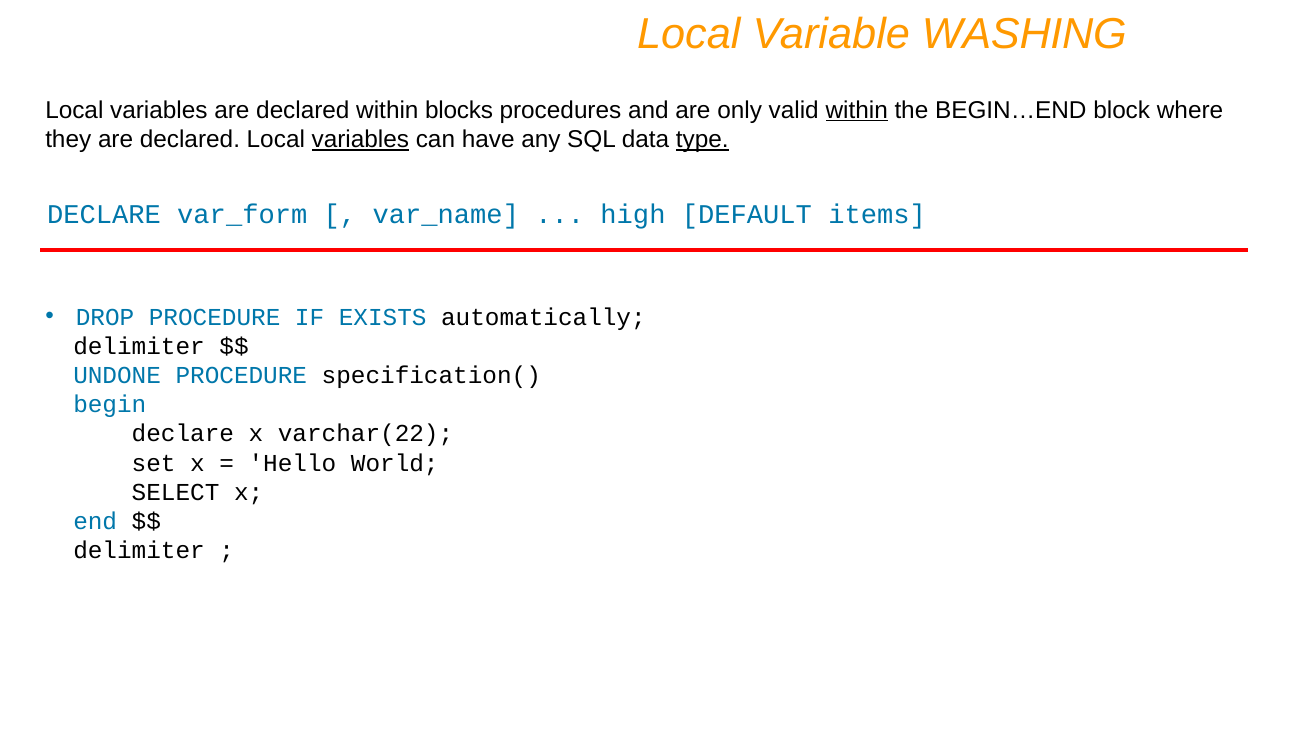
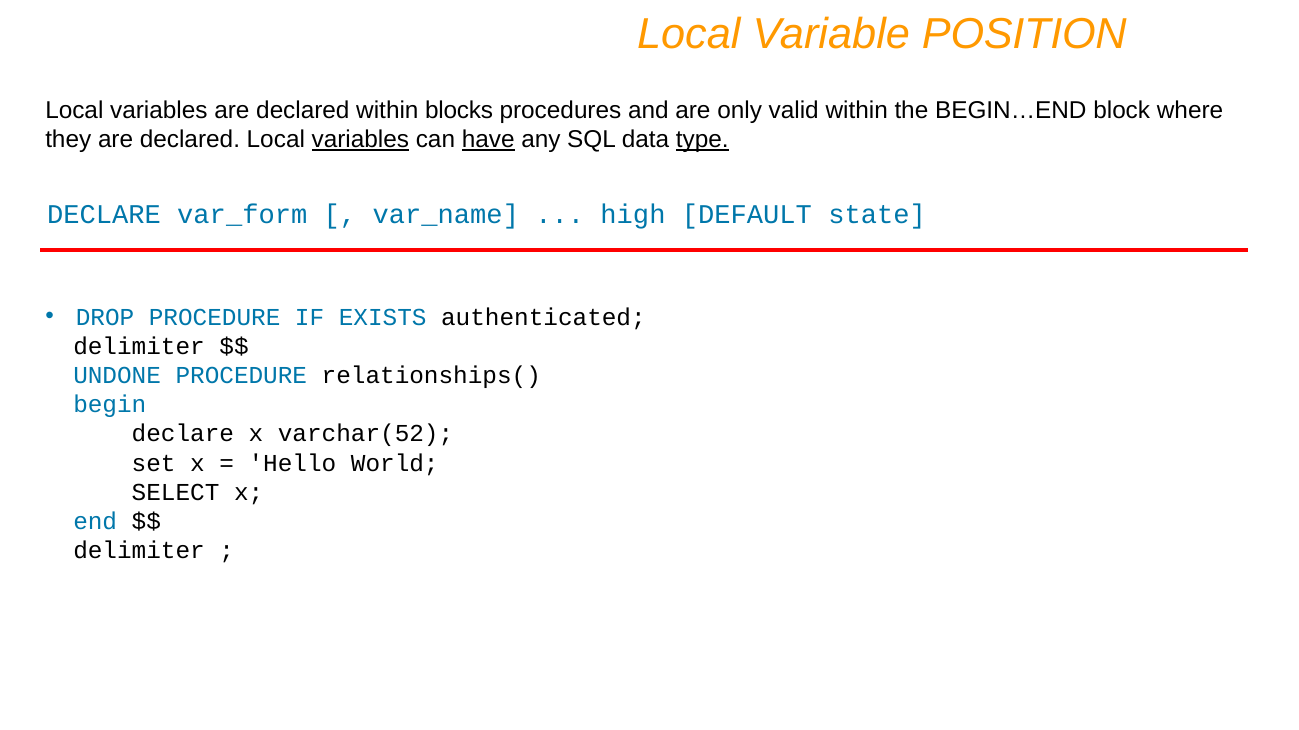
WASHING: WASHING -> POSITION (1024, 34)
within underline: present -> none (857, 110)
have underline: none -> present (488, 140)
items: items -> state (877, 215)
automatically: automatically -> authenticated (543, 317)
specification(: specification( -> relationships( (431, 376)
varchar(22: varchar(22 -> varchar(52 (366, 434)
